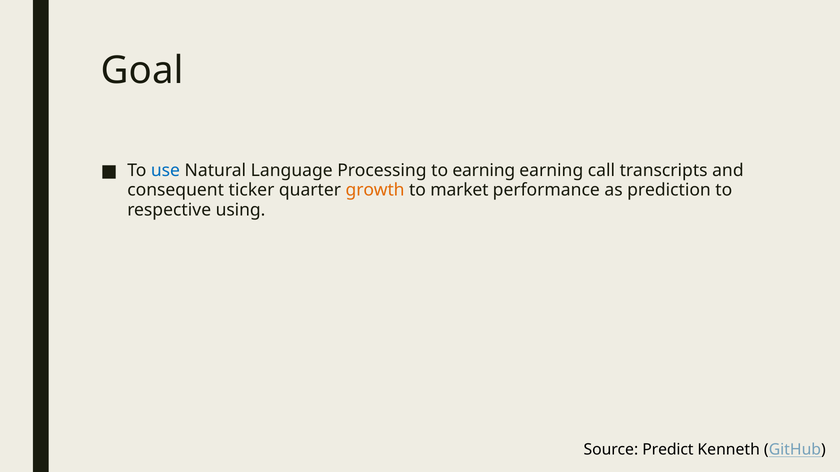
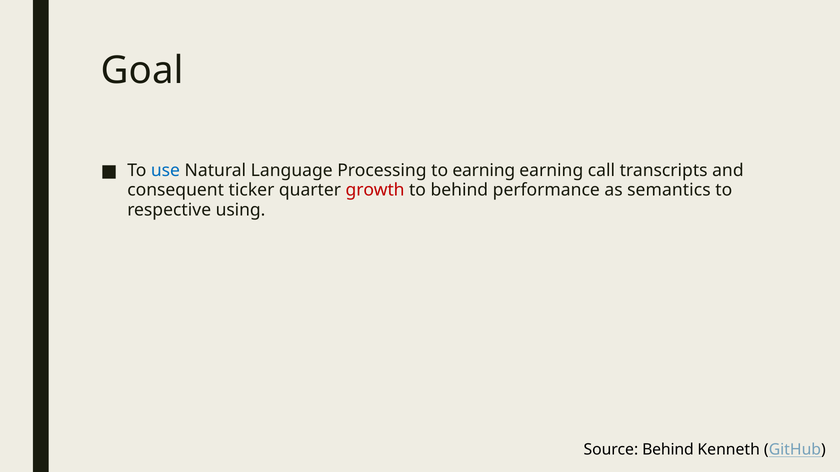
growth colour: orange -> red (375, 190)
to market: market -> behind (459, 190)
prediction: prediction -> semantics (669, 190)
Source Predict: Predict -> Behind (668, 450)
